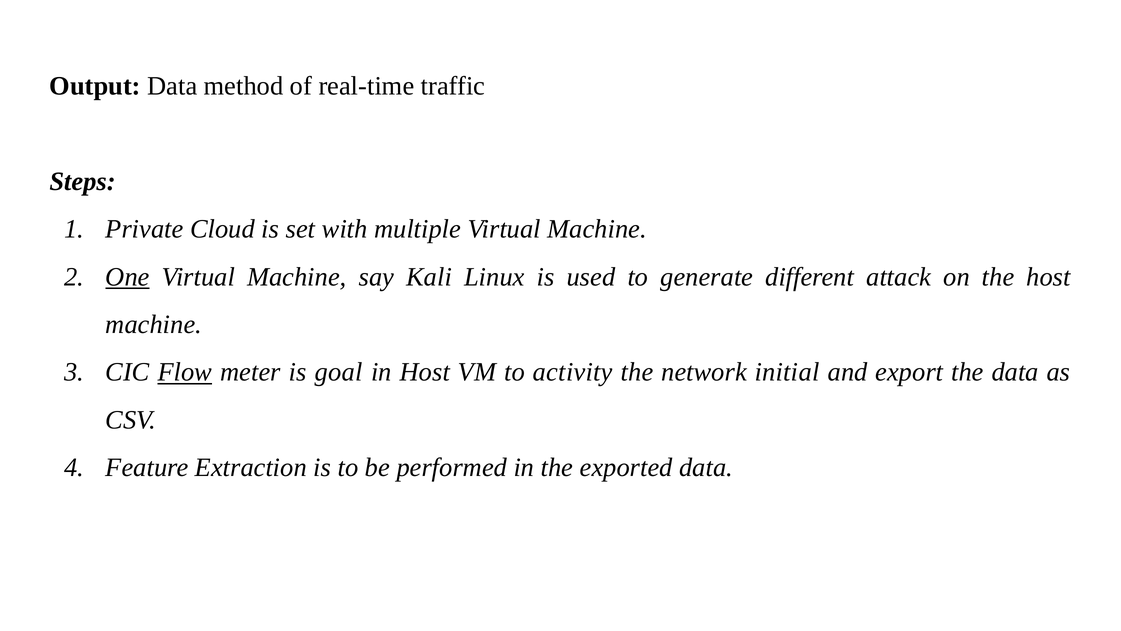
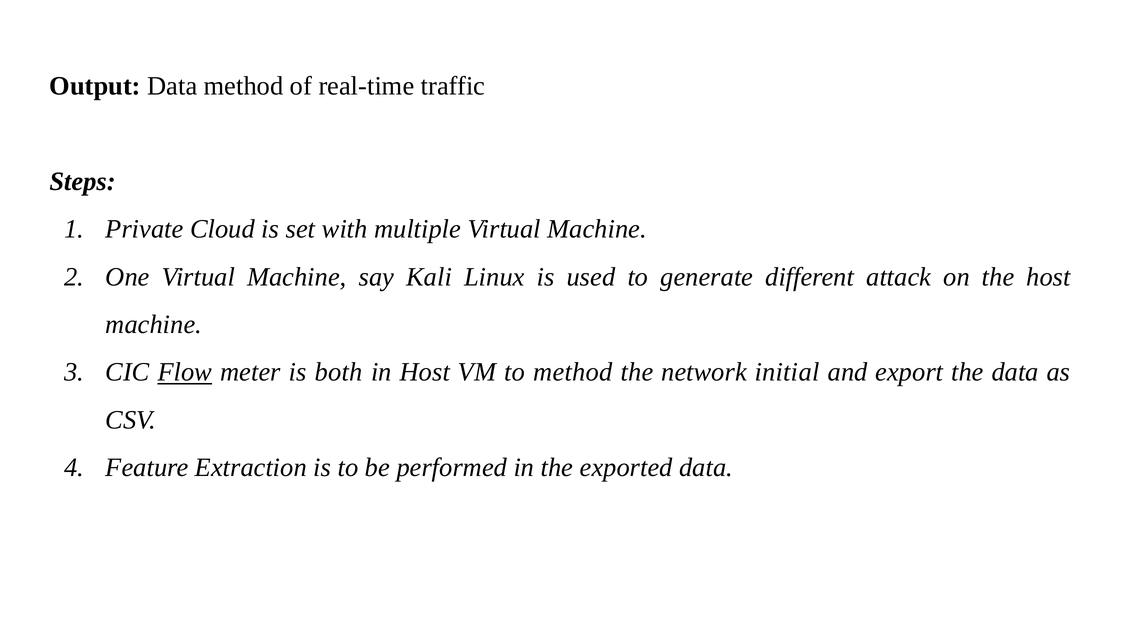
One underline: present -> none (128, 277)
goal: goal -> both (339, 372)
to activity: activity -> method (573, 372)
